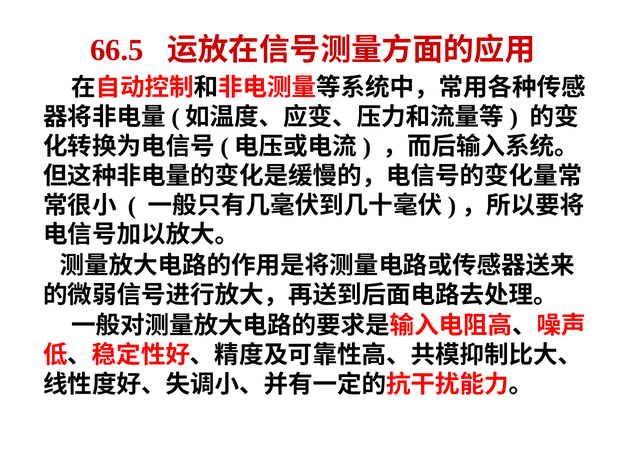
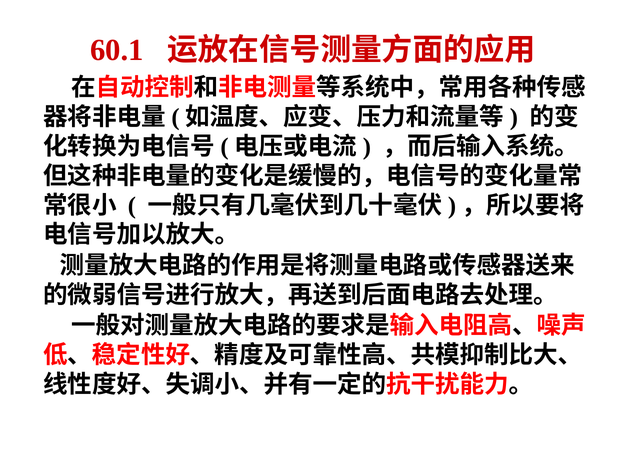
66.5: 66.5 -> 60.1 (117, 50)
